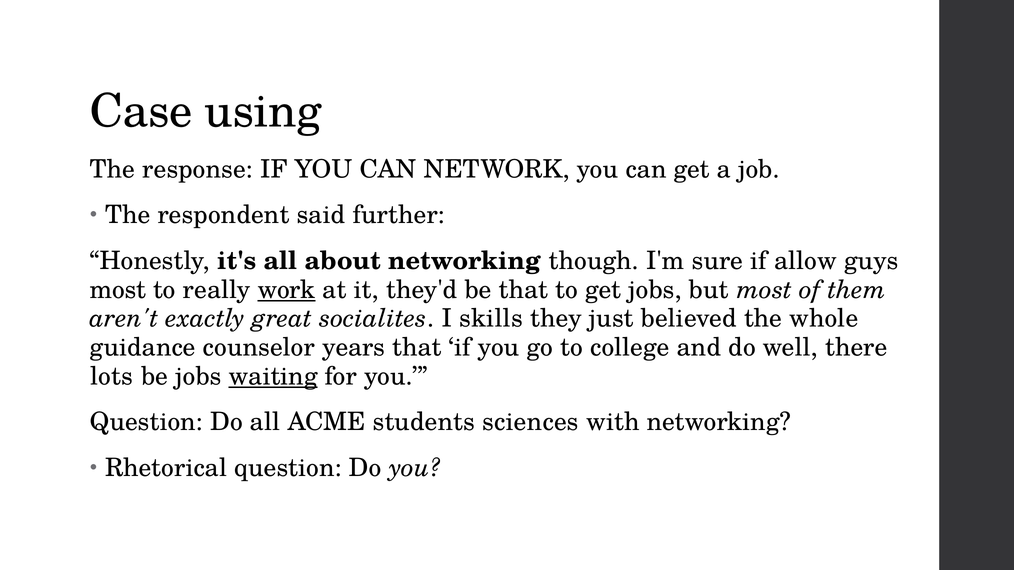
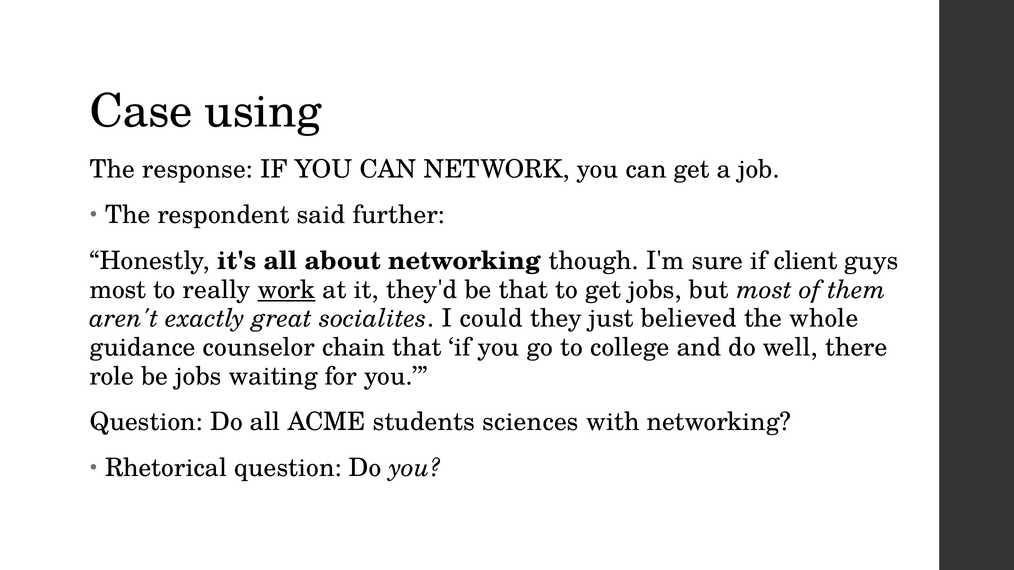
allow: allow -> client (806, 261)
skills: skills -> could (491, 319)
years: years -> chain (354, 348)
lots: lots -> role (112, 377)
waiting underline: present -> none (273, 377)
